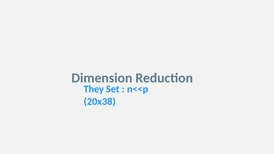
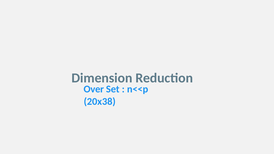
They: They -> Over (94, 89)
